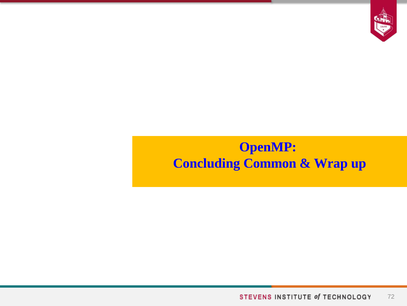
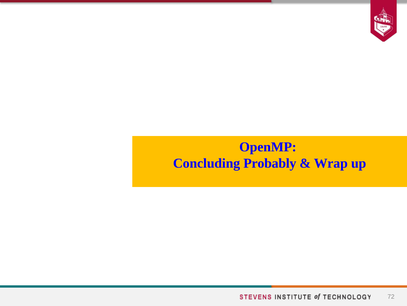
Common: Common -> Probably (270, 163)
